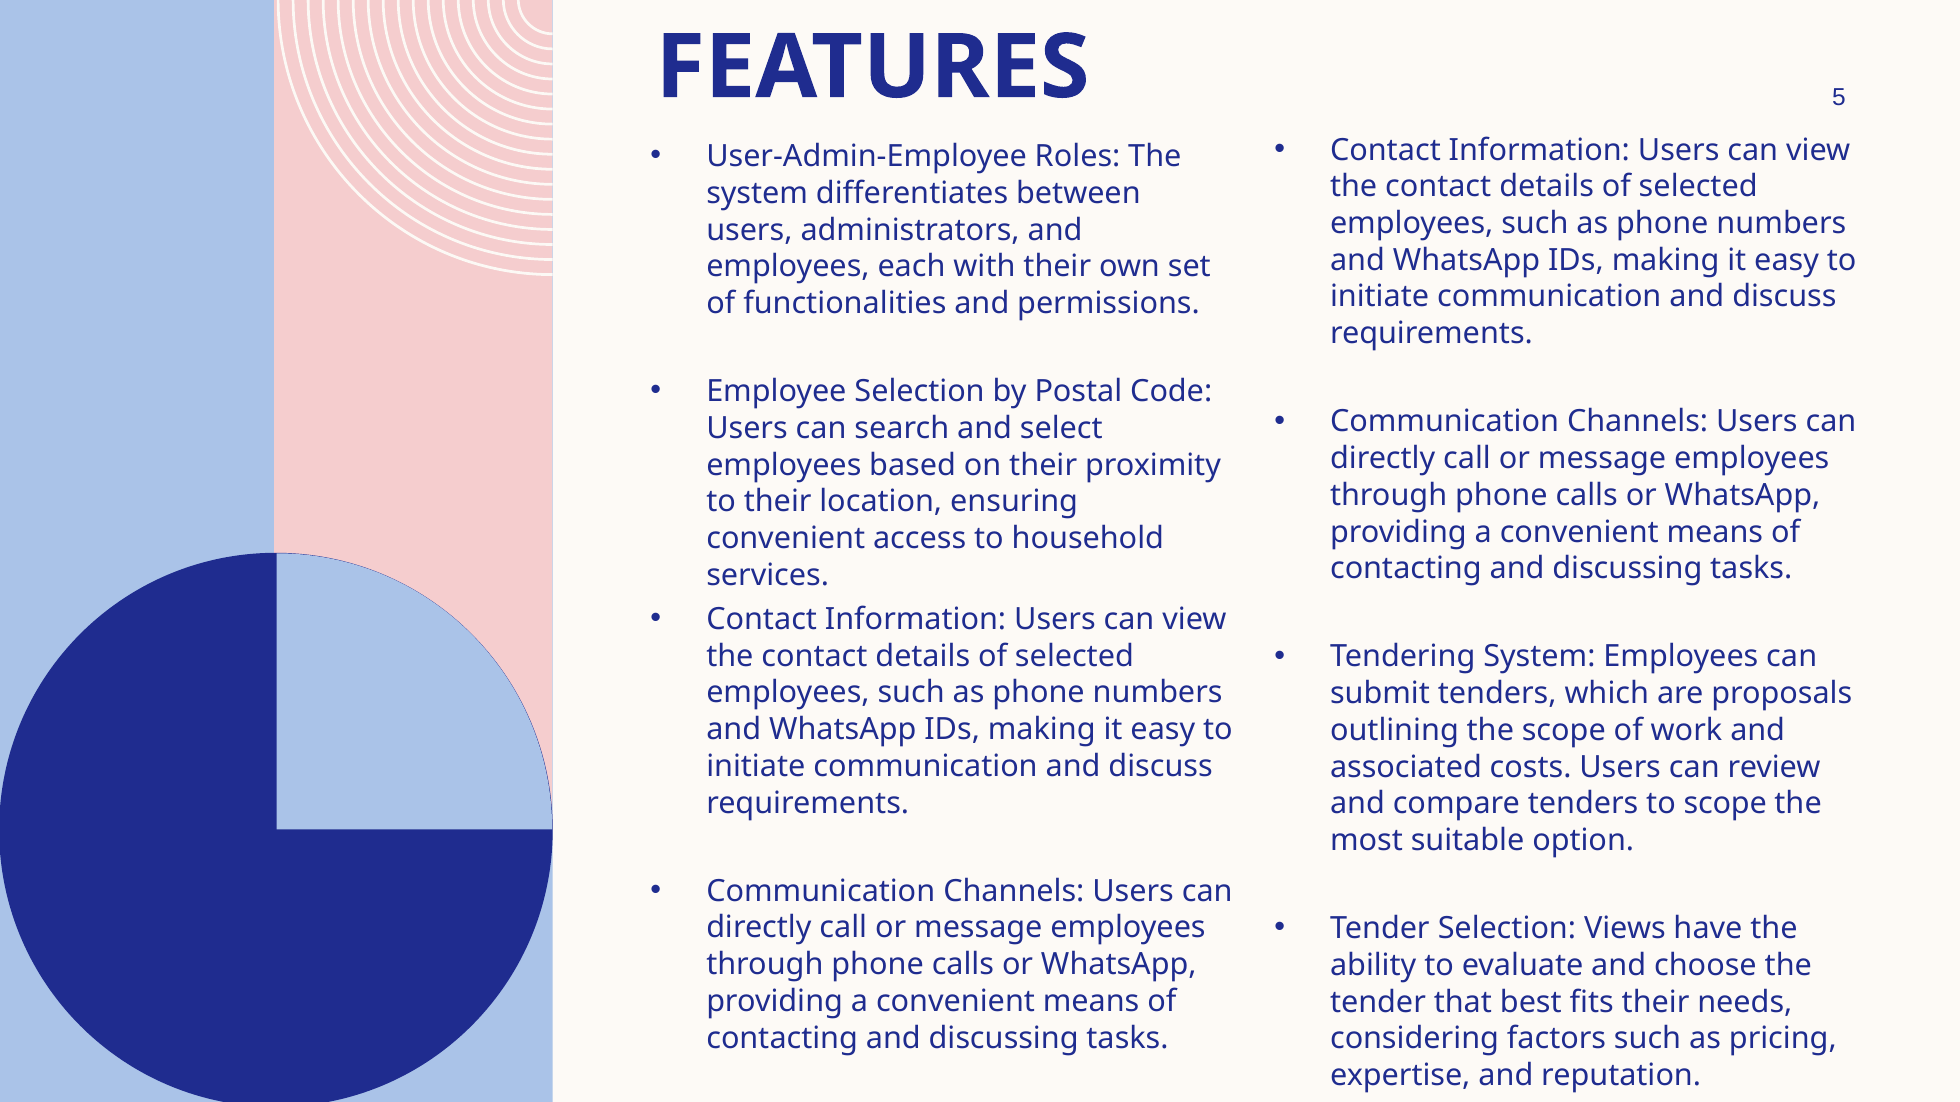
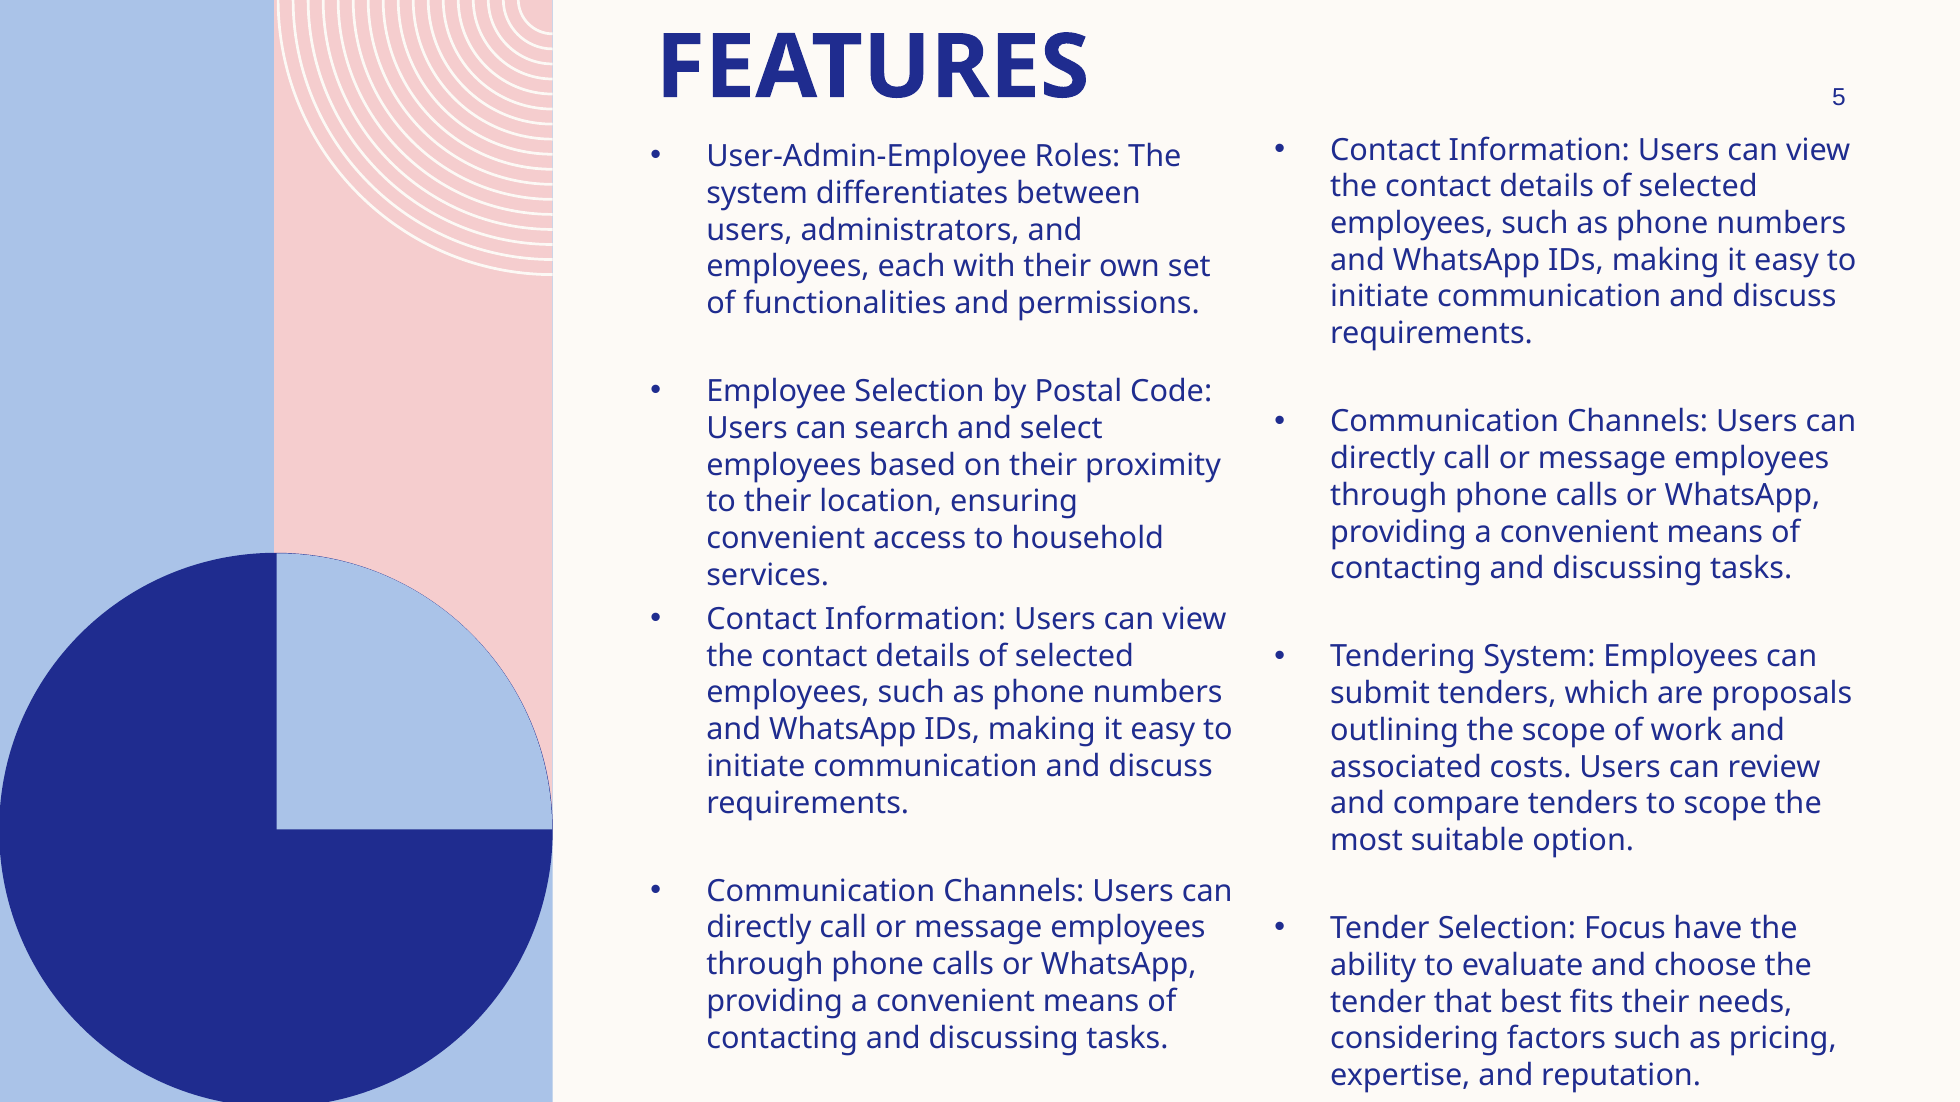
Views: Views -> Focus (1625, 929)
